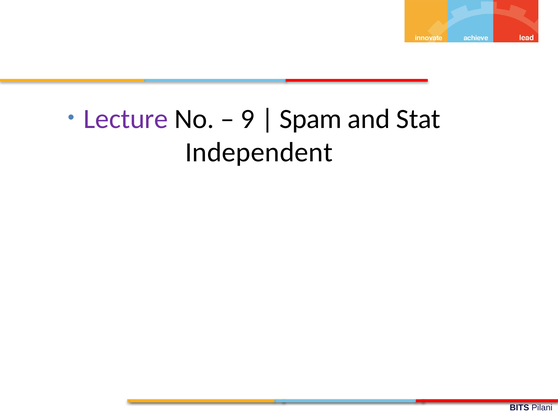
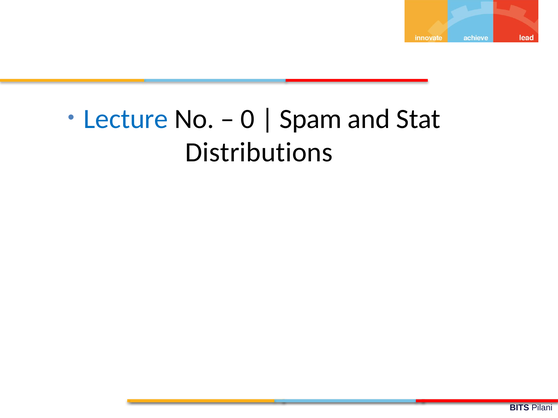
Lecture colour: purple -> blue (126, 119)
9: 9 -> 0 (248, 119)
Independent: Independent -> Distributions (259, 153)
